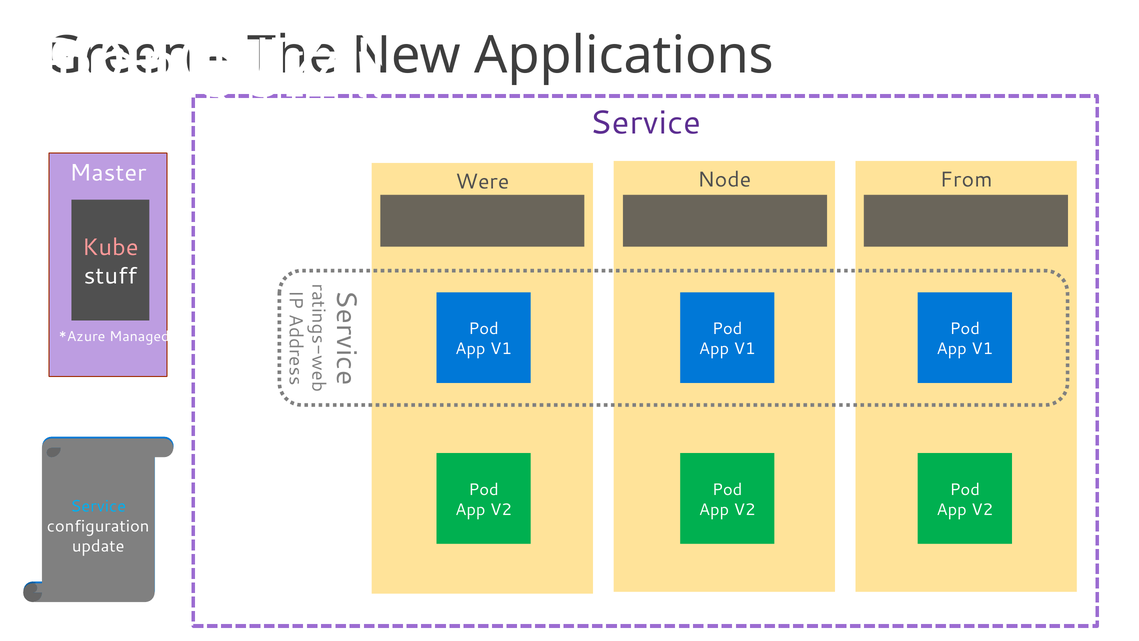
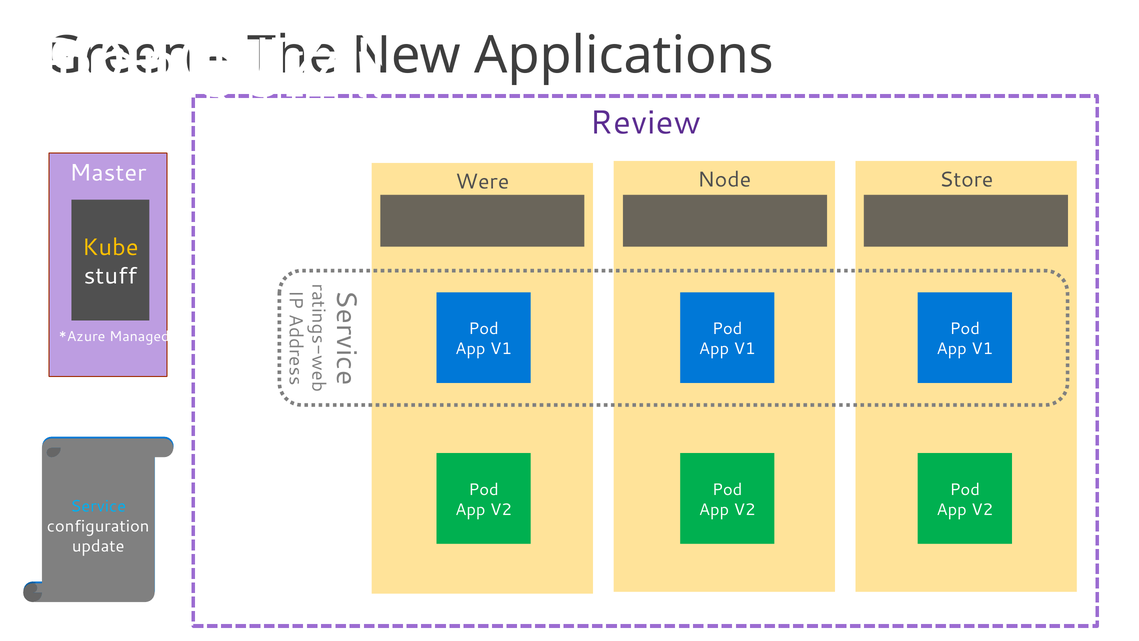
Service: Service -> Review (645, 123)
From: From -> Store (966, 180)
Kube colour: pink -> yellow (110, 247)
